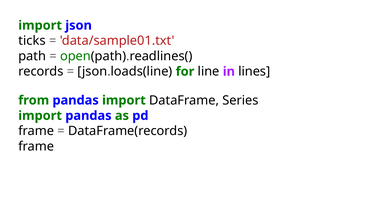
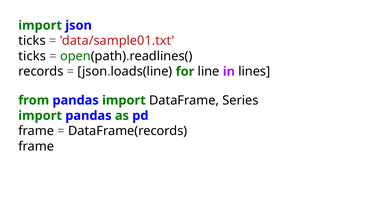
path: path -> ticks (32, 56)
